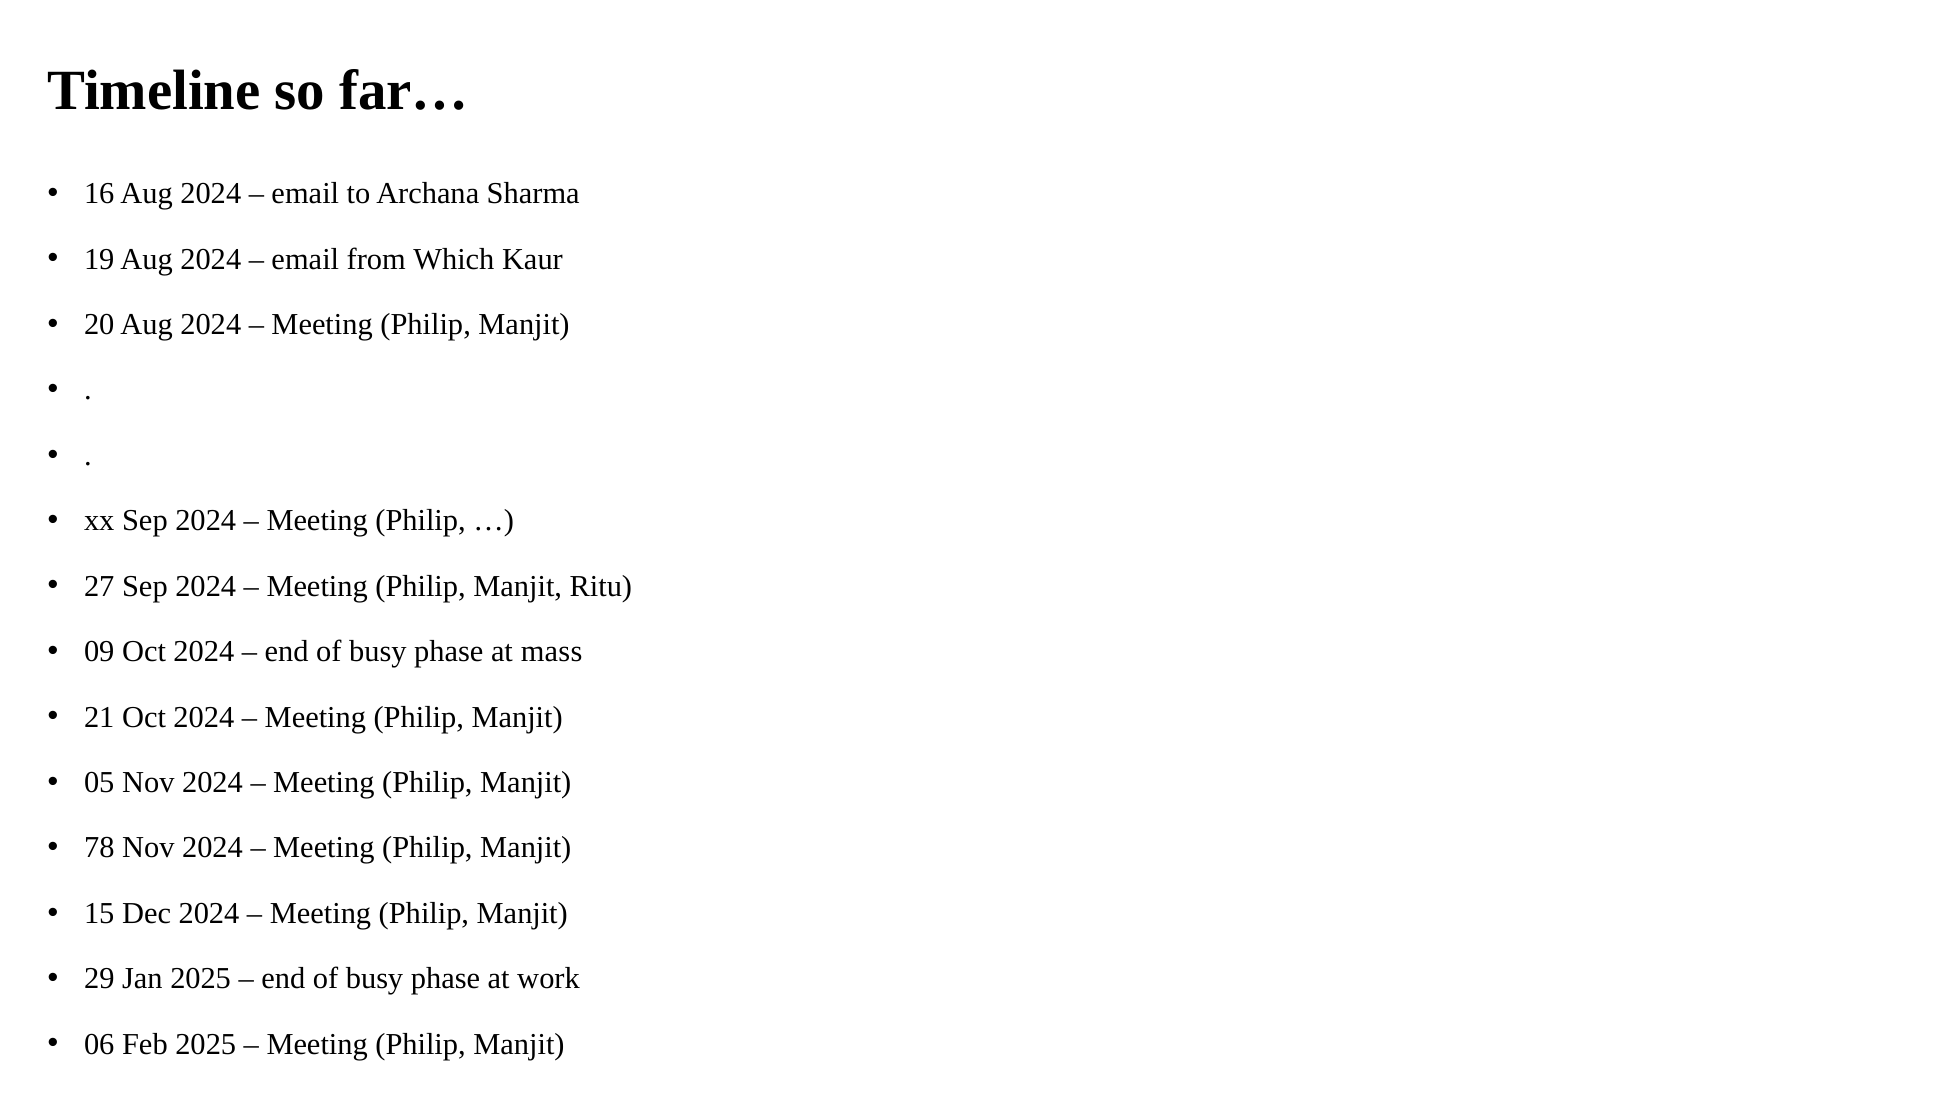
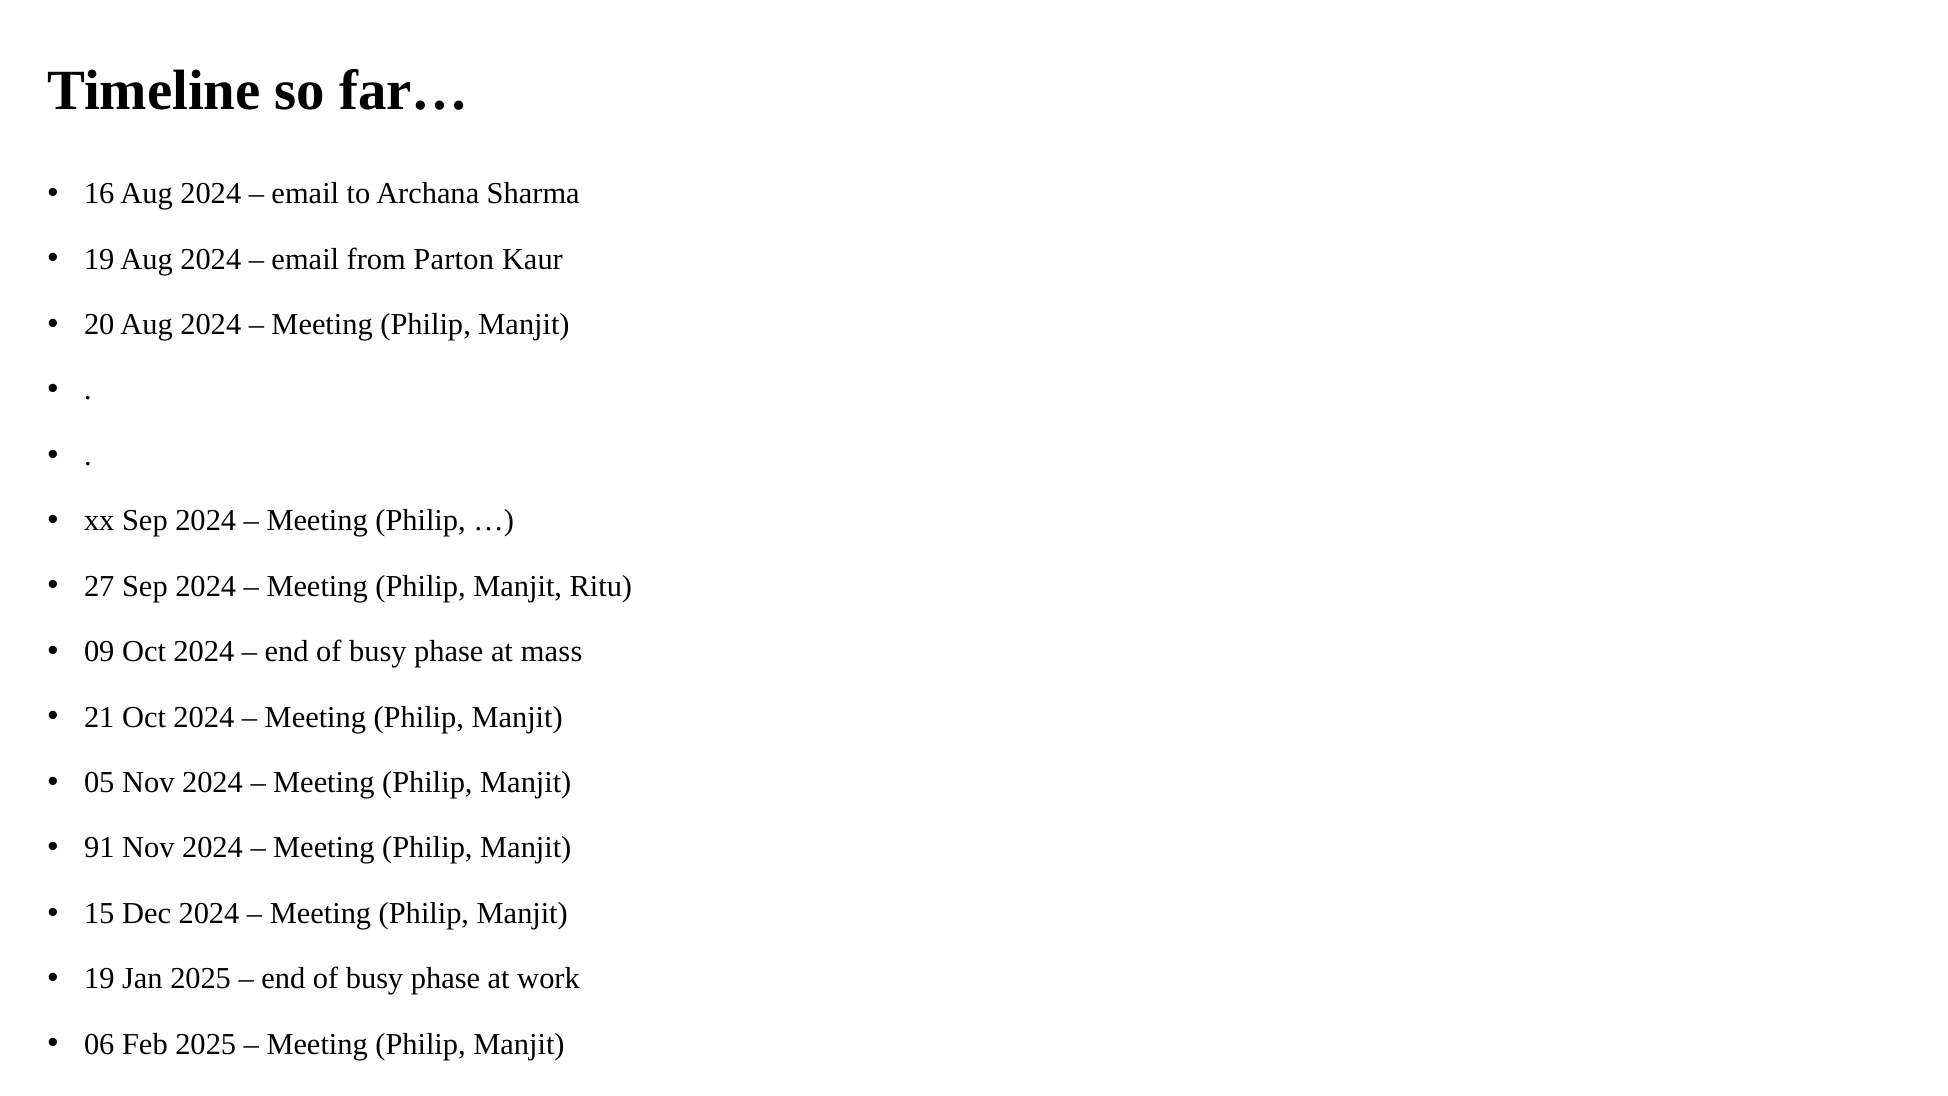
Which: Which -> Parton (454, 259)
78: 78 -> 91 (99, 848)
29: 29 -> 19 (99, 978)
